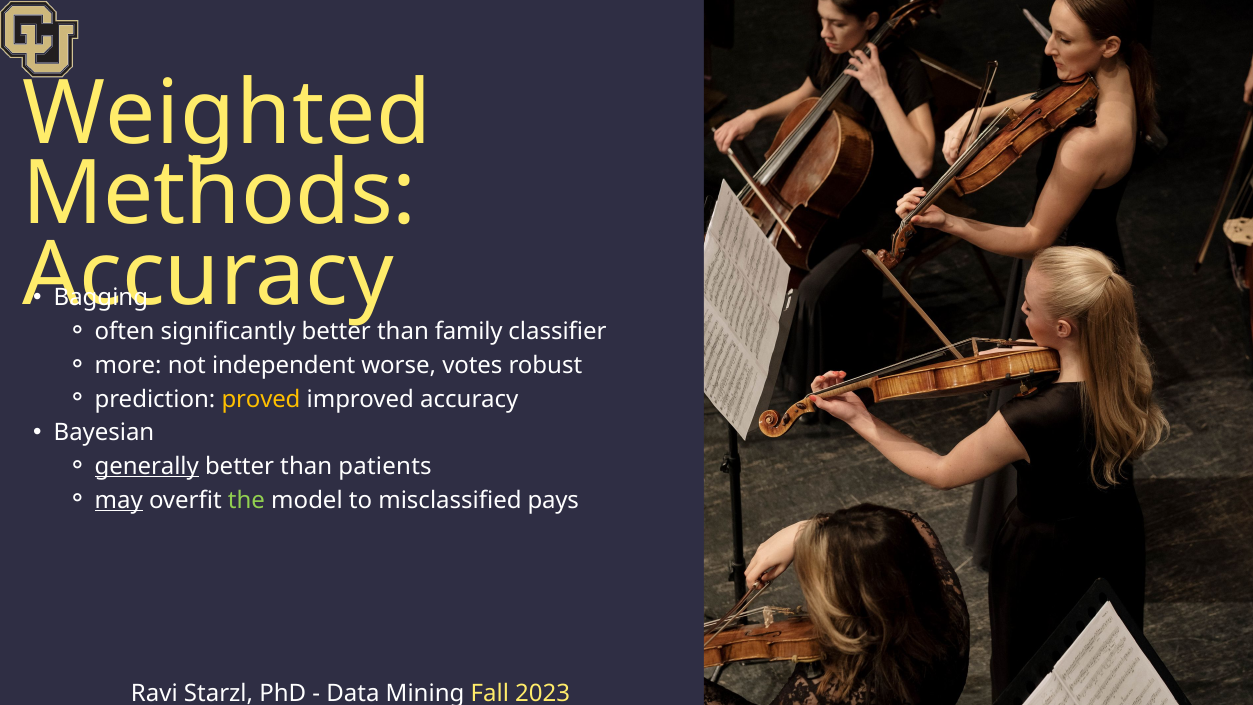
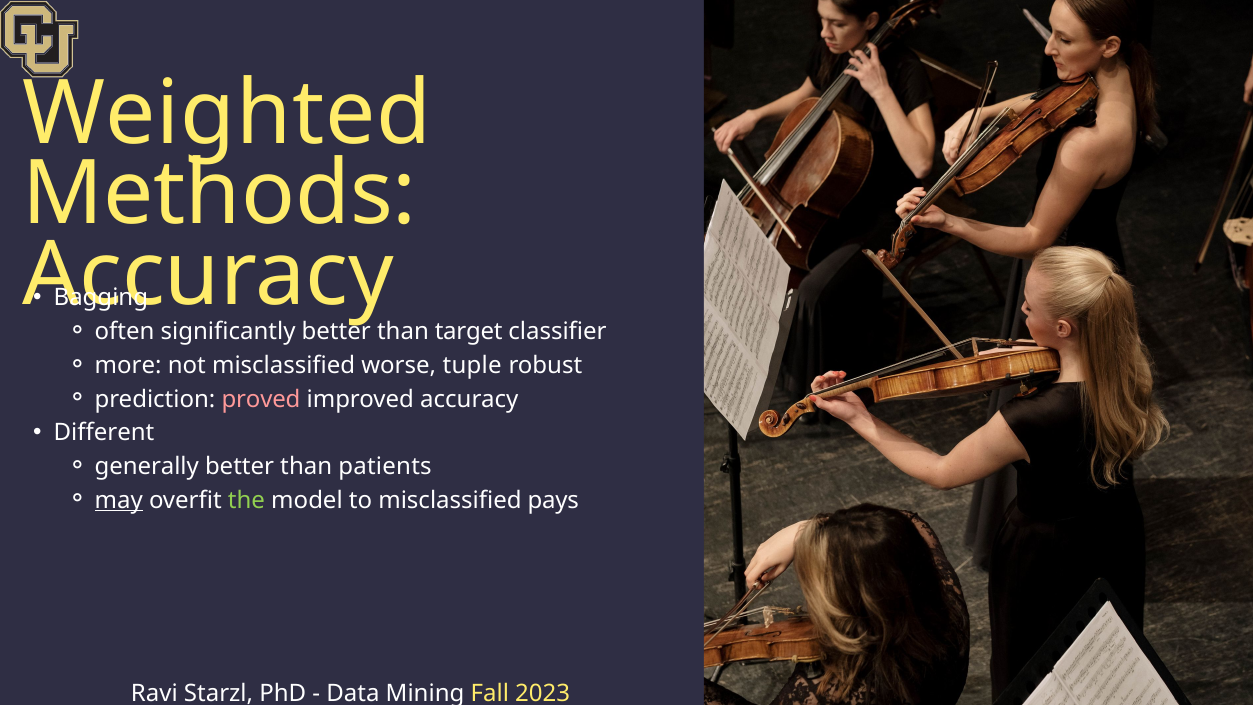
family: family -> target (469, 332)
not independent: independent -> misclassified (284, 365)
votes: votes -> tuple (472, 365)
proved colour: yellow -> pink (261, 399)
Bayesian: Bayesian -> Different (104, 433)
generally underline: present -> none (147, 466)
